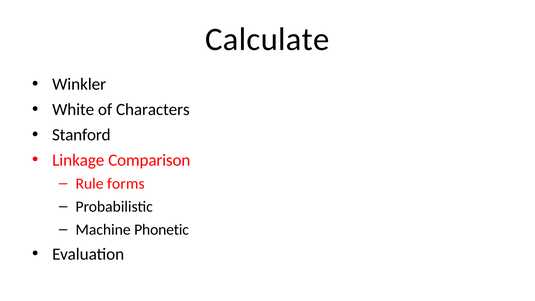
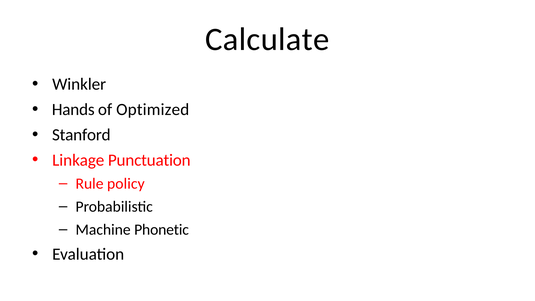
White: White -> Hands (73, 110)
Characters: Characters -> Optimized (153, 110)
Comparison: Comparison -> Punctuation (149, 160)
forms: forms -> policy (126, 184)
